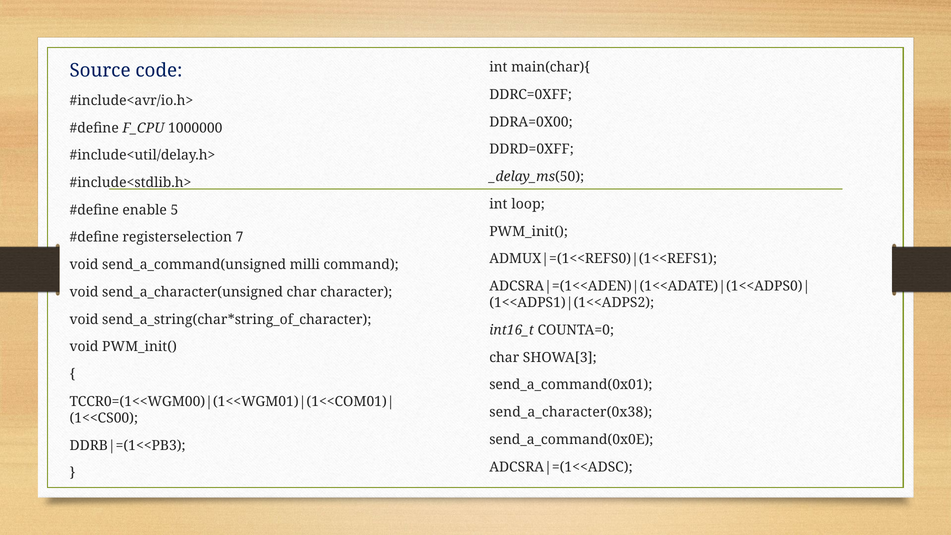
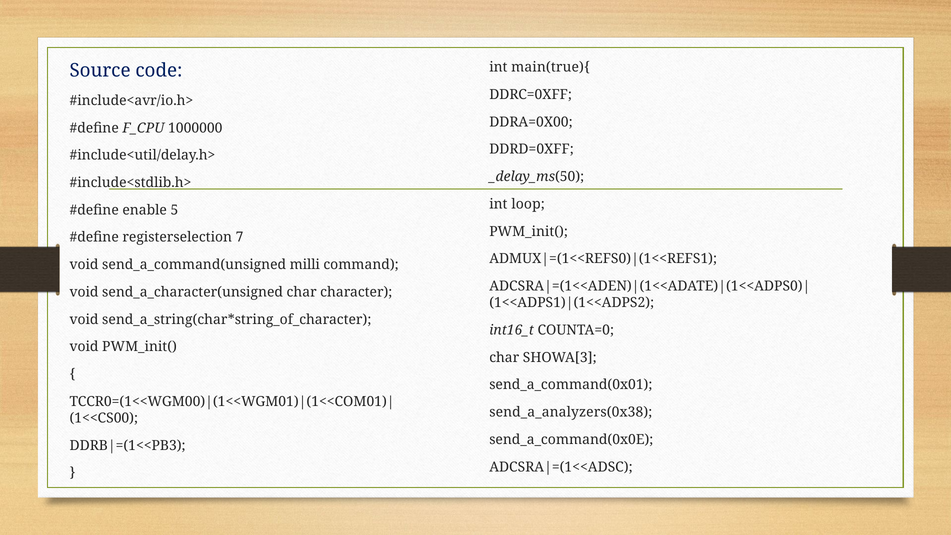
main(char){: main(char){ -> main(true){ (551, 67)
send_a_character(0x38: send_a_character(0x38 -> send_a_analyzers(0x38 (571, 412)
